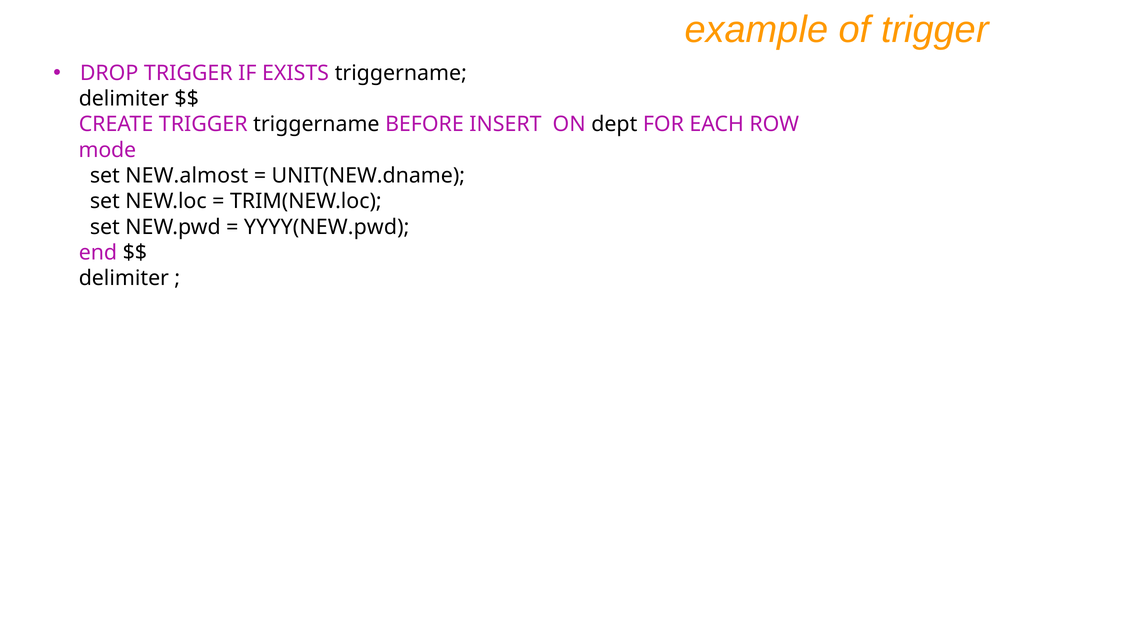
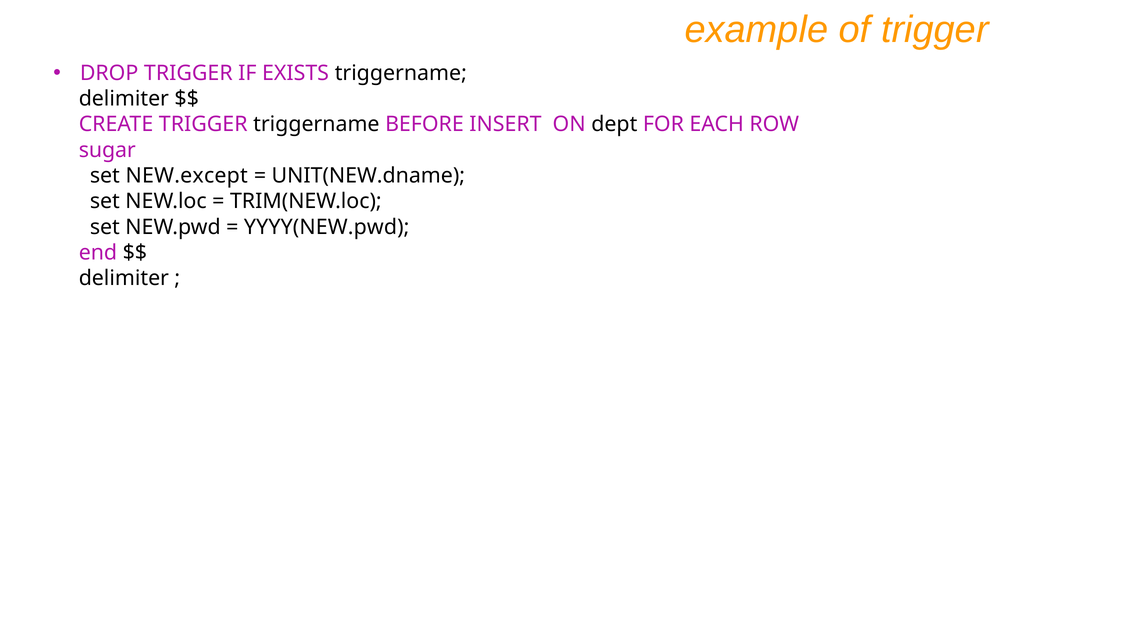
mode: mode -> sugar (107, 150)
NEW.almost: NEW.almost -> NEW.except (187, 176)
